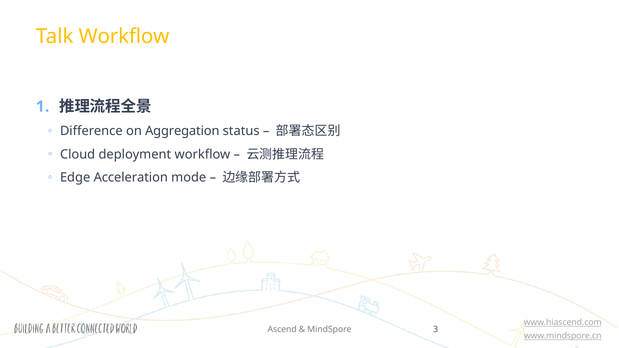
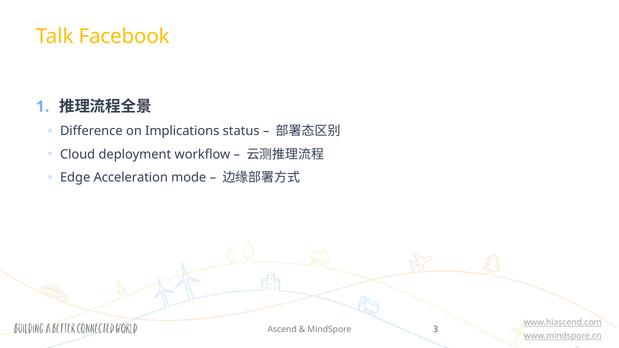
Talk Workflow: Workflow -> Facebook (124, 37)
Aggregation: Aggregation -> Implications (182, 131)
